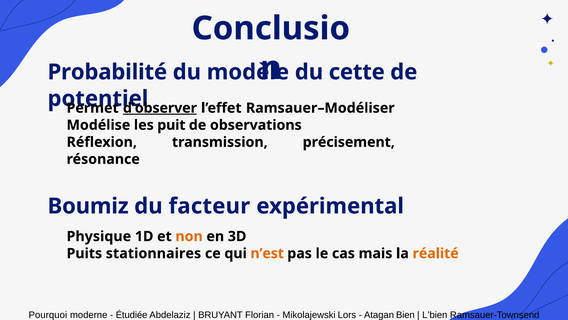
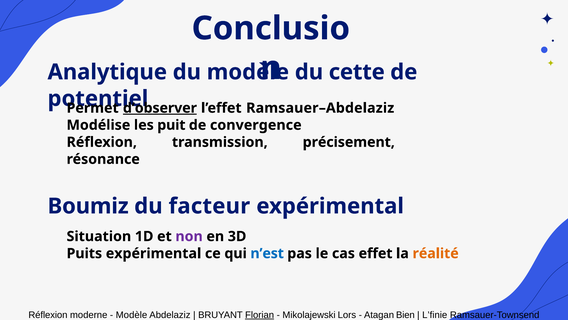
Probabilité: Probabilité -> Analytique (107, 72)
Ramsauer–Modéliser: Ramsauer–Modéliser -> Ramsauer–Abdelaziz (320, 108)
observations: observations -> convergence (256, 125)
Physique: Physique -> Situation (99, 236)
non colour: orange -> purple (189, 236)
Puits stationnaires: stationnaires -> expérimental (154, 253)
n’est colour: orange -> blue (267, 253)
mais: mais -> effet (376, 253)
Pourquoi: Pourquoi -> Réflexion (48, 314)
Étudiée: Étudiée -> Modèle (132, 314)
Florian underline: none -> present (260, 314)
L’bien: L’bien -> L’finie (435, 314)
